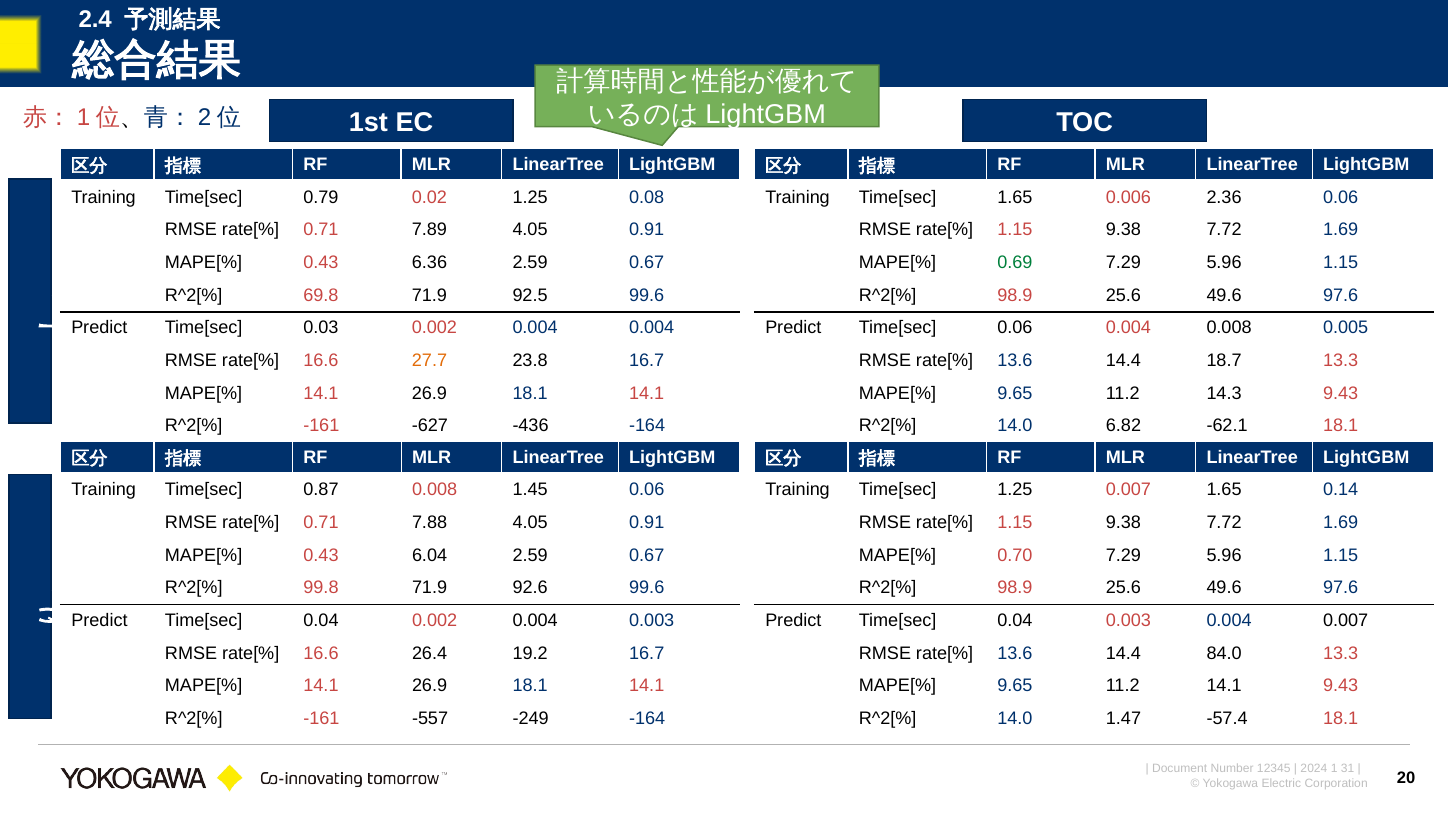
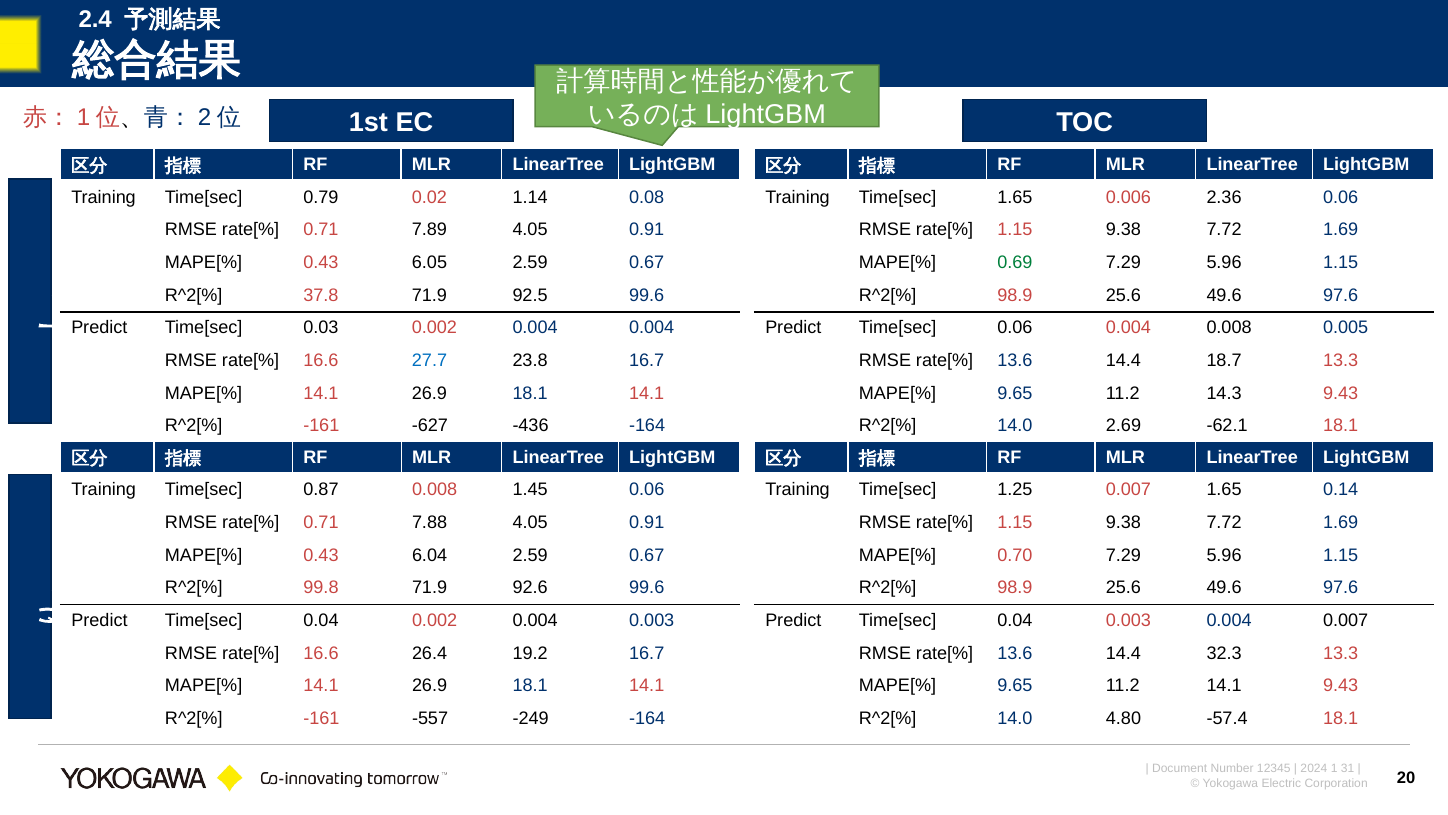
0.02 1.25: 1.25 -> 1.14 (530, 197)
6.36: 6.36 -> 6.05 (429, 262)
69.8: 69.8 -> 37.8 (321, 295)
27.7 colour: orange -> blue (429, 360)
6.82: 6.82 -> 2.69 (1123, 426)
84.0: 84.0 -> 32.3 (1224, 653)
1.47: 1.47 -> 4.80 (1123, 718)
